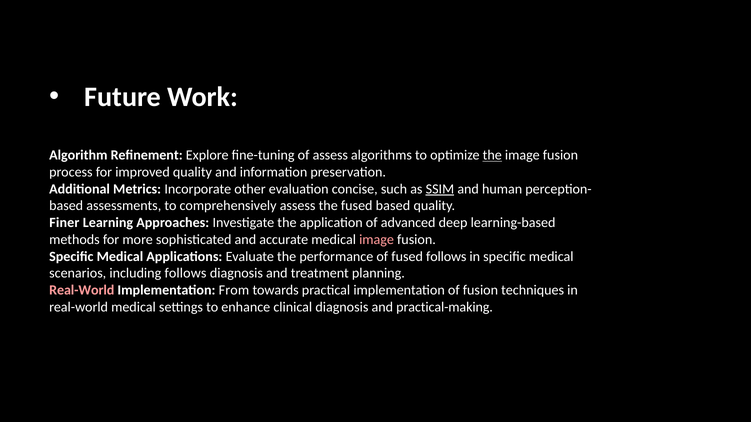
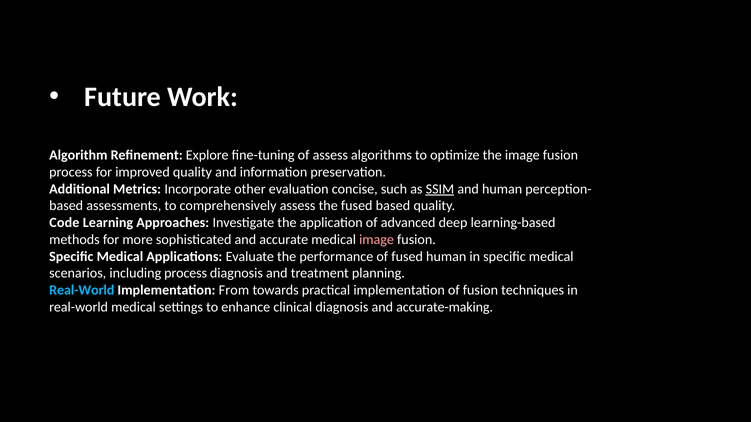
the underline: present -> none (492, 155)
Finer: Finer -> Code (64, 223)
fused follows: follows -> human (446, 257)
including follows: follows -> process (186, 274)
Real-World colour: pink -> light blue (82, 291)
practical-making: practical-making -> accurate-making (445, 307)
